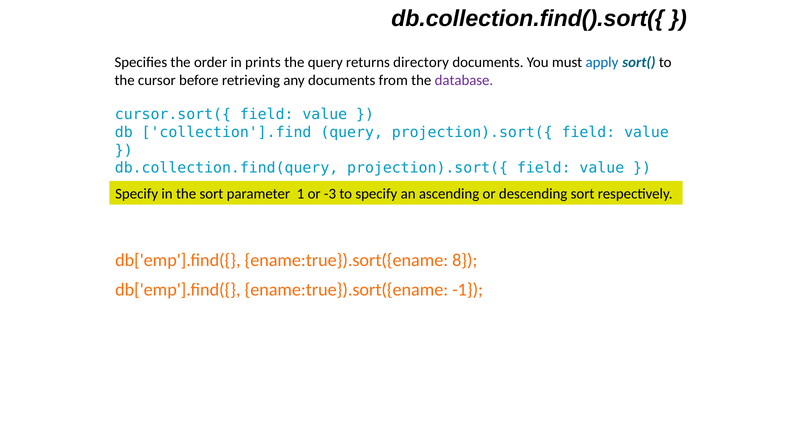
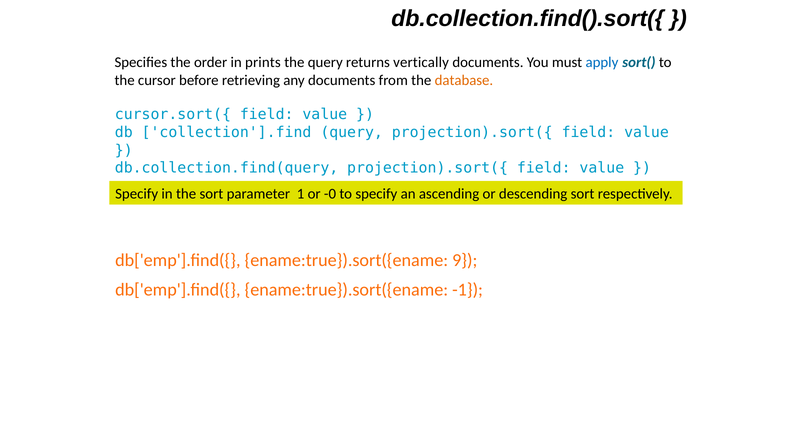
directory: directory -> vertically (421, 62)
database colour: purple -> orange (464, 80)
-3: -3 -> -0 (330, 194)
8: 8 -> 9 (465, 260)
